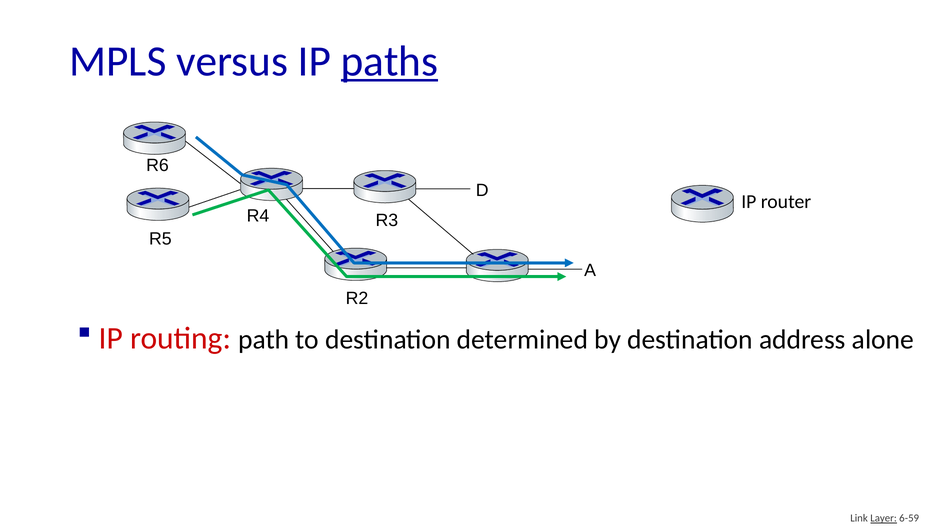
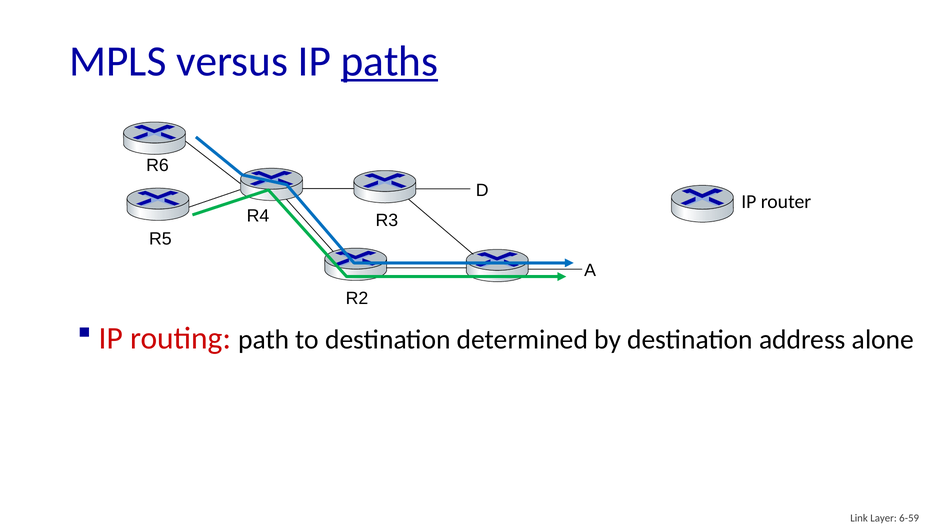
Layer underline: present -> none (884, 518)
